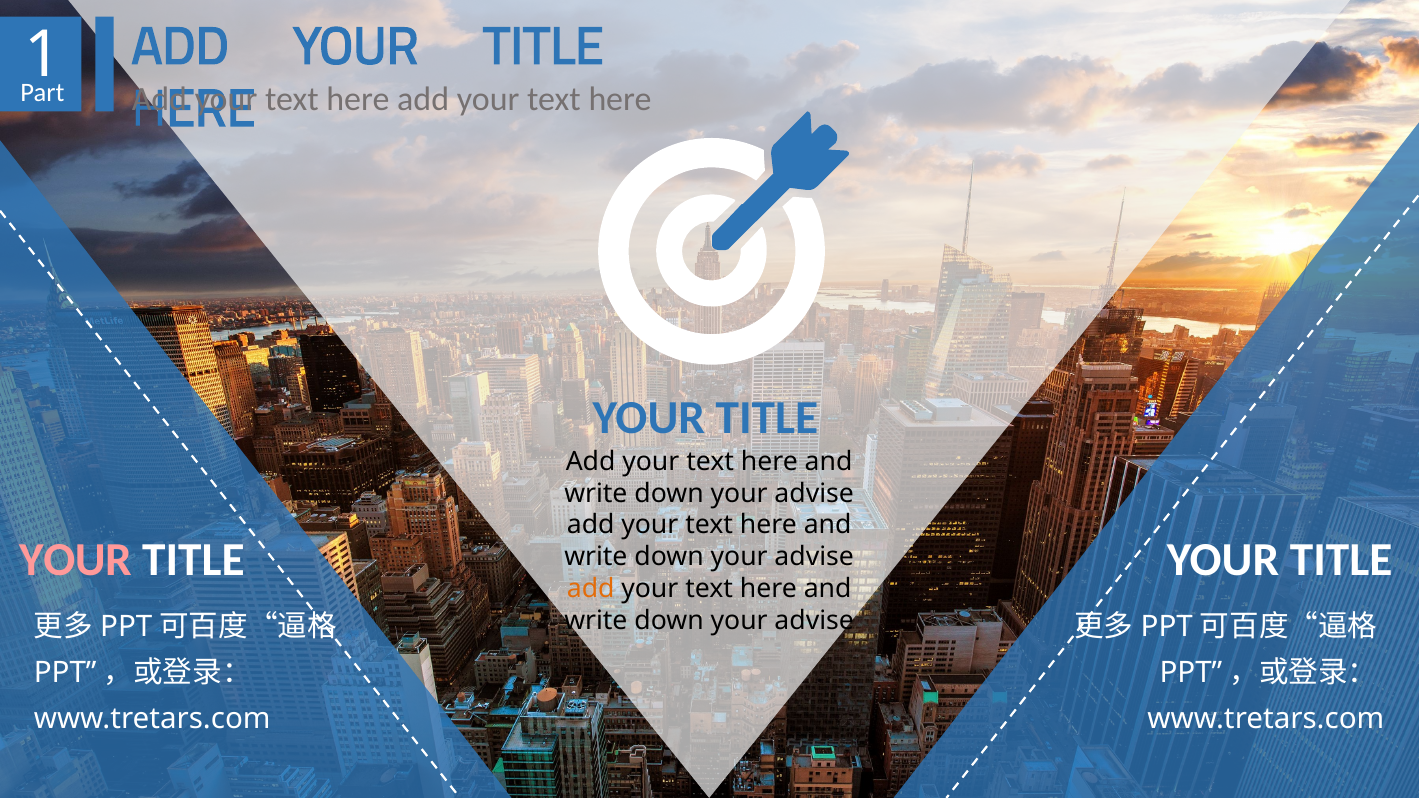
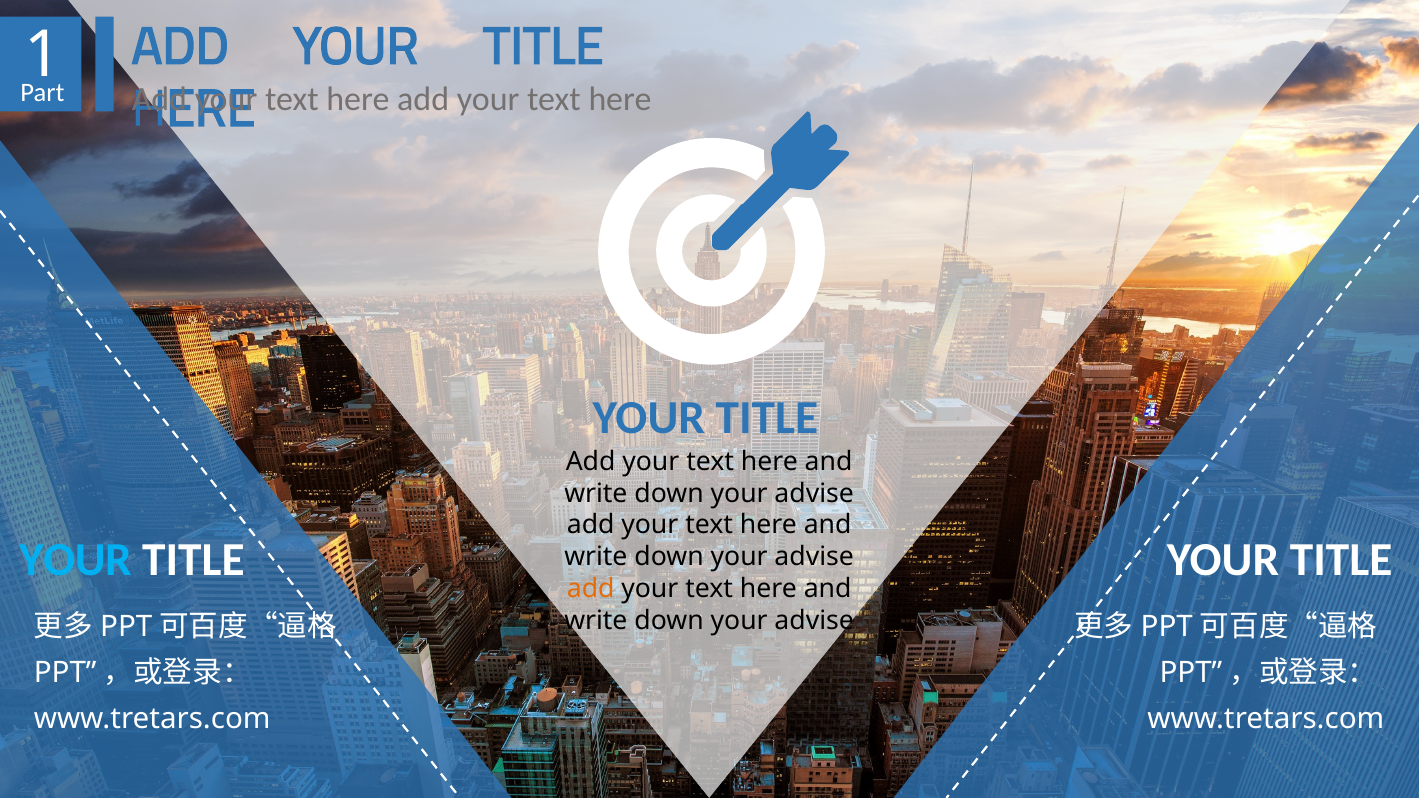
YOUR colour: pink -> light blue (75, 560)
